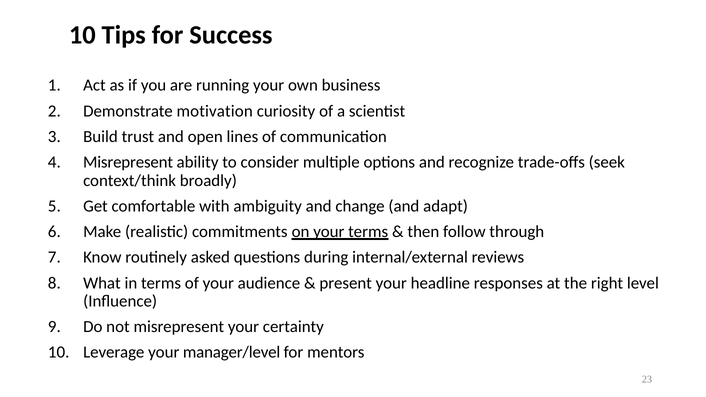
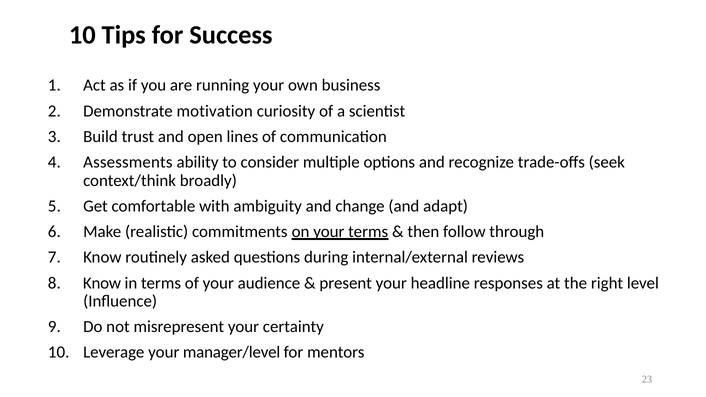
Misrepresent: Misrepresent -> Assessments (128, 162)
What: What -> Know (102, 283)
